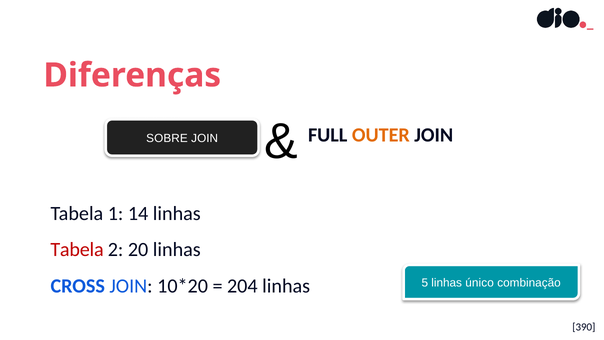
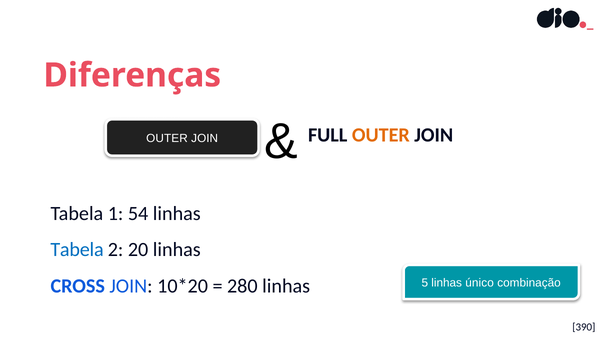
SOBRE: SOBRE -> OUTER (167, 138)
14: 14 -> 54 (138, 213)
Tabela colour: red -> blue (77, 250)
204: 204 -> 280 (242, 286)
